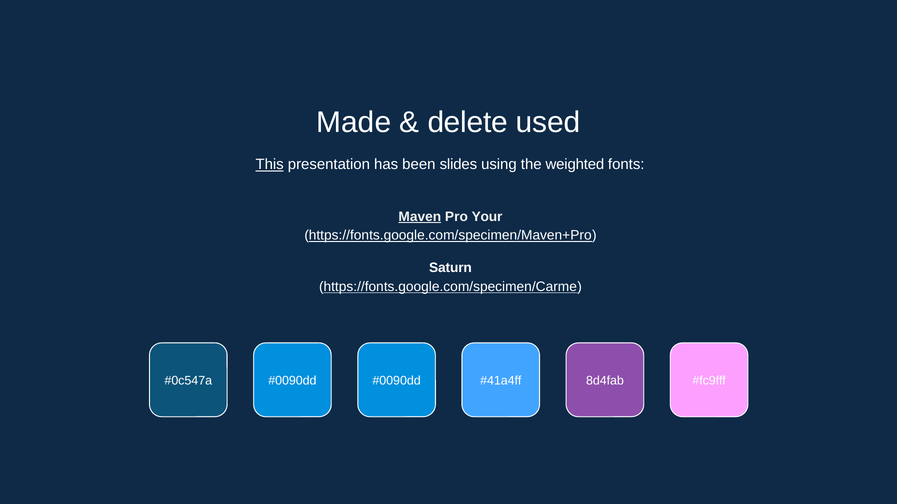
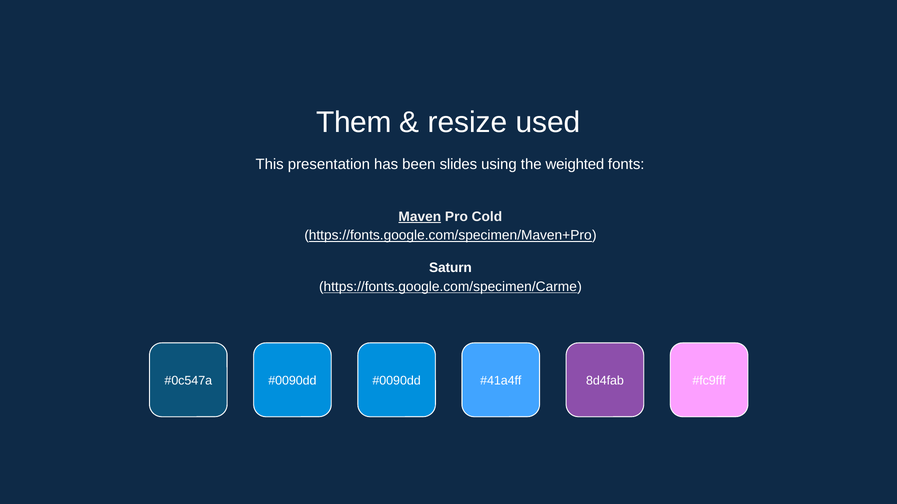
Made: Made -> Them (354, 123)
delete: delete -> resize (467, 123)
This underline: present -> none (270, 165)
Your: Your -> Cold (487, 217)
